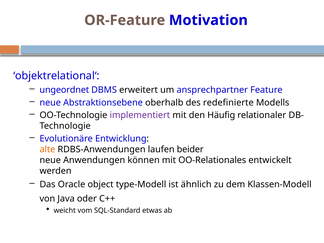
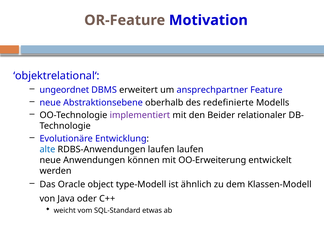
Häufig: Häufig -> Beider (221, 115)
alte colour: orange -> blue (47, 149)
laufen beider: beider -> laufen (190, 149)
OO-Relationales: OO-Relationales -> OO-Erweiterung (212, 160)
